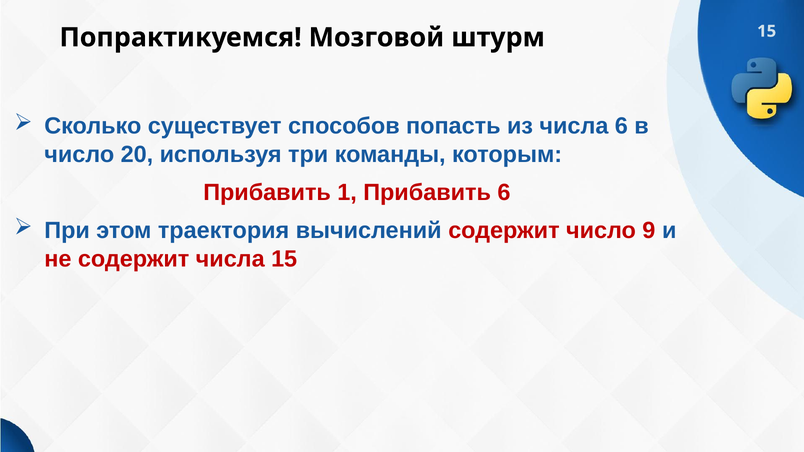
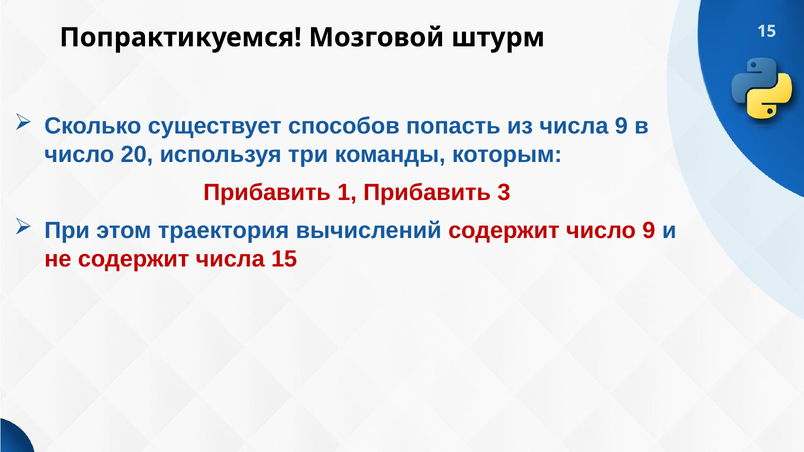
числа 6: 6 -> 9 (621, 126)
Прибавить 6: 6 -> 3 (504, 193)
